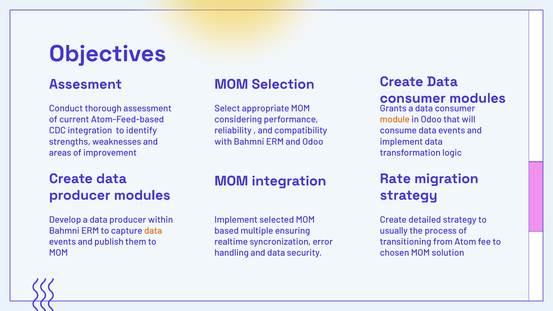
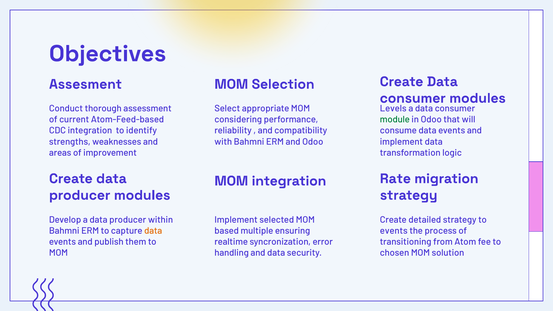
Grants: Grants -> Levels (393, 109)
module colour: orange -> green (395, 120)
usually: usually -> events (394, 231)
